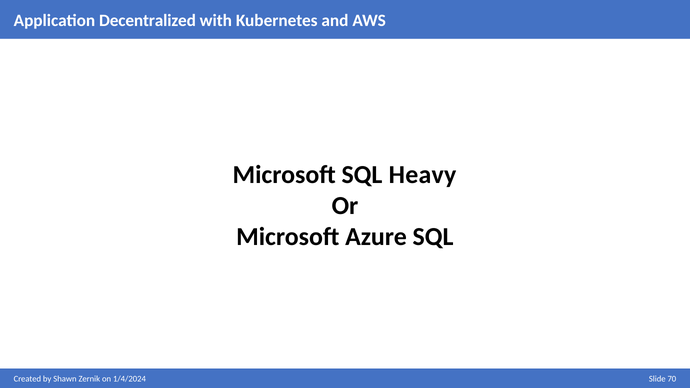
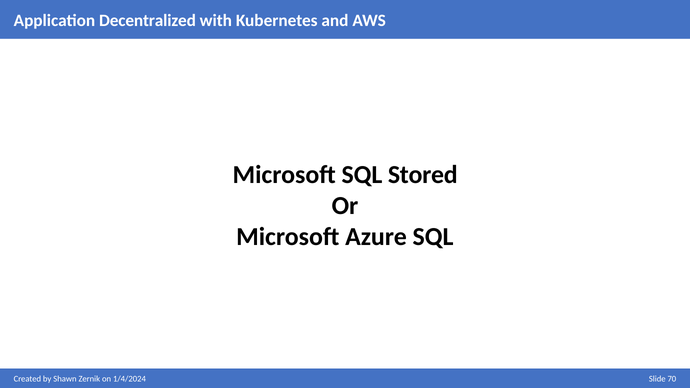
Heavy: Heavy -> Stored (423, 175)
